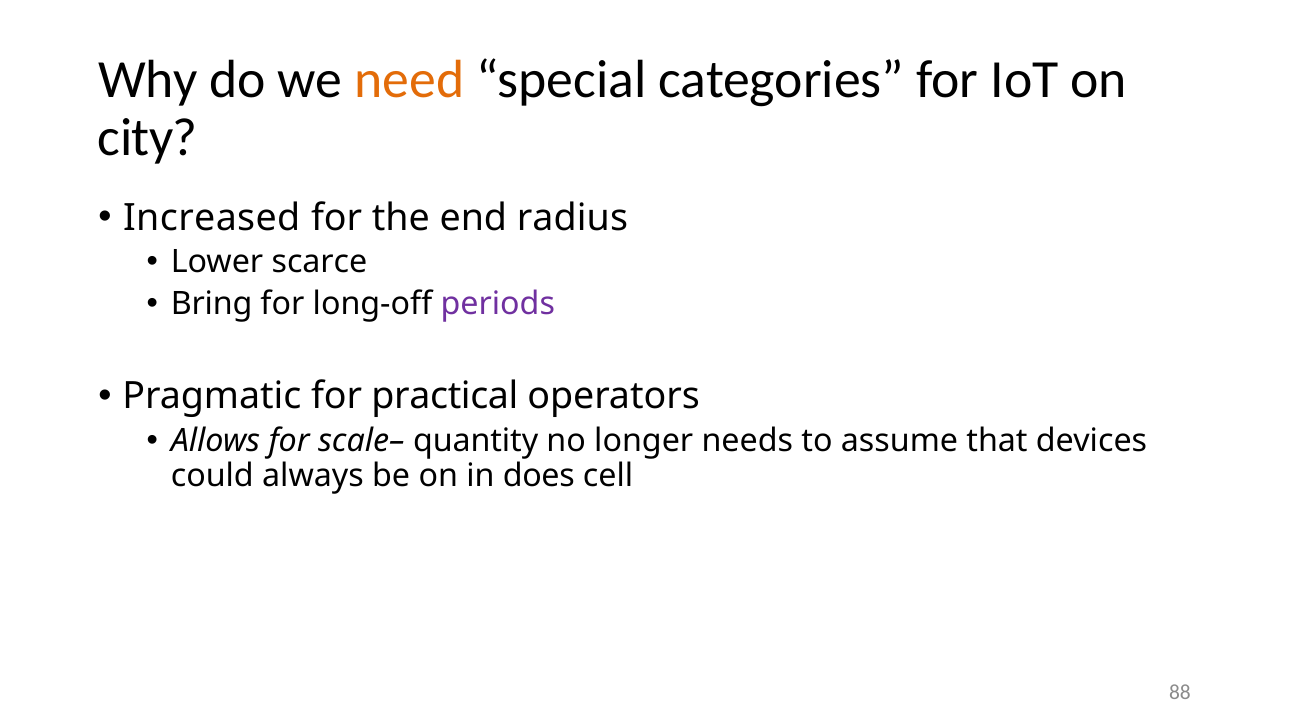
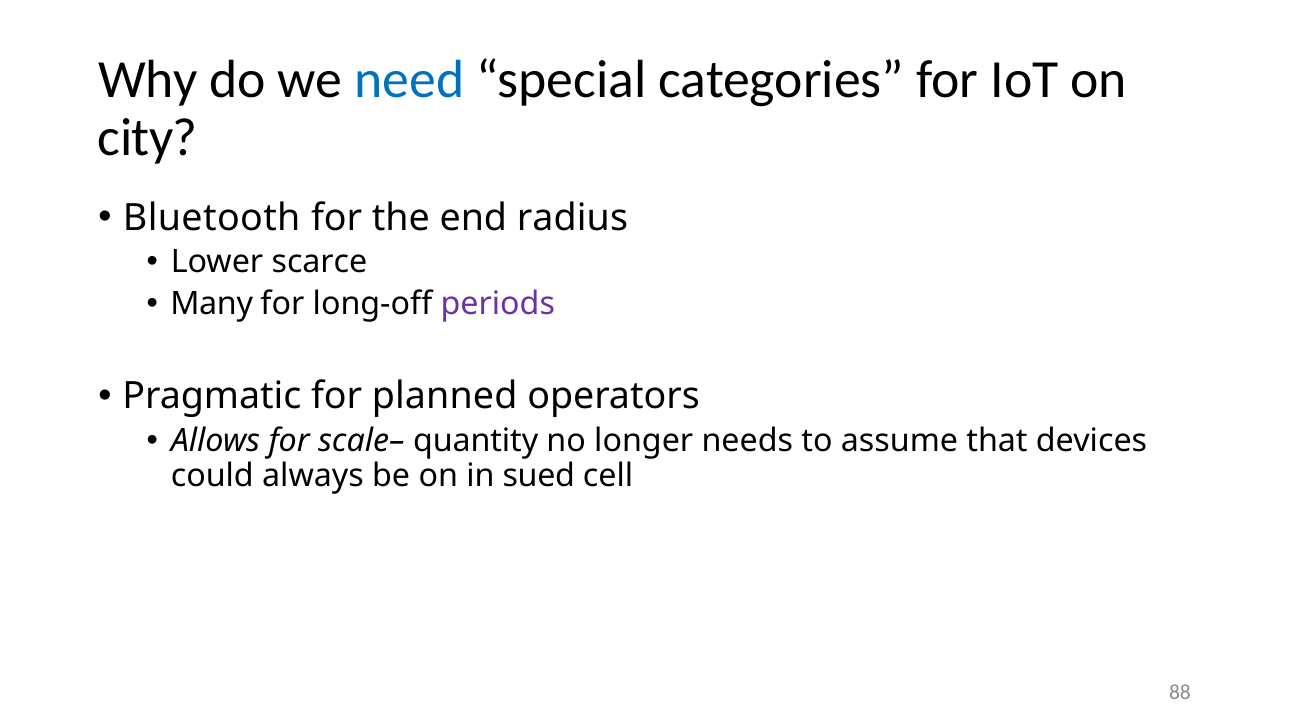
need colour: orange -> blue (409, 79)
Increased: Increased -> Bluetooth (212, 218)
Bring: Bring -> Many (212, 304)
practical: practical -> planned (445, 396)
does: does -> sued (539, 476)
